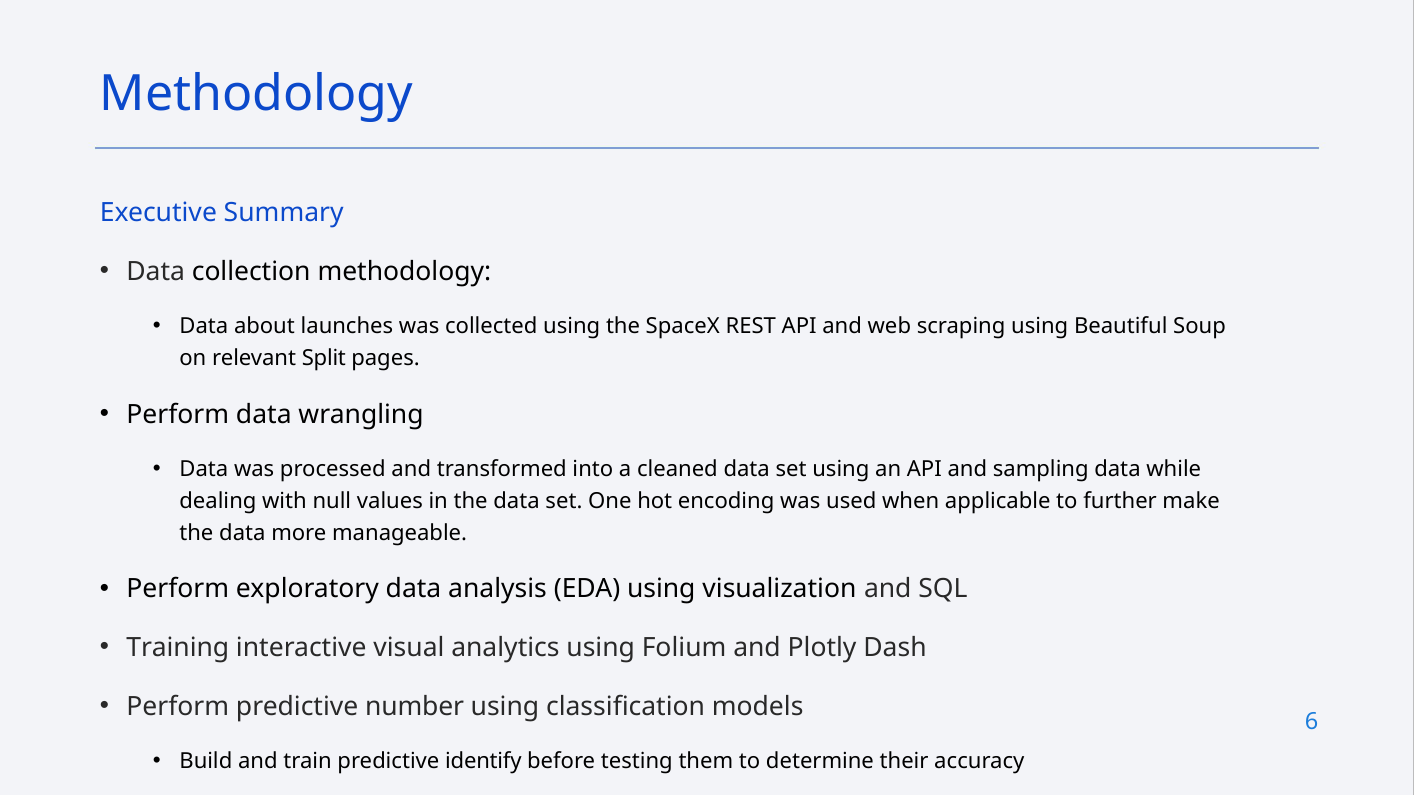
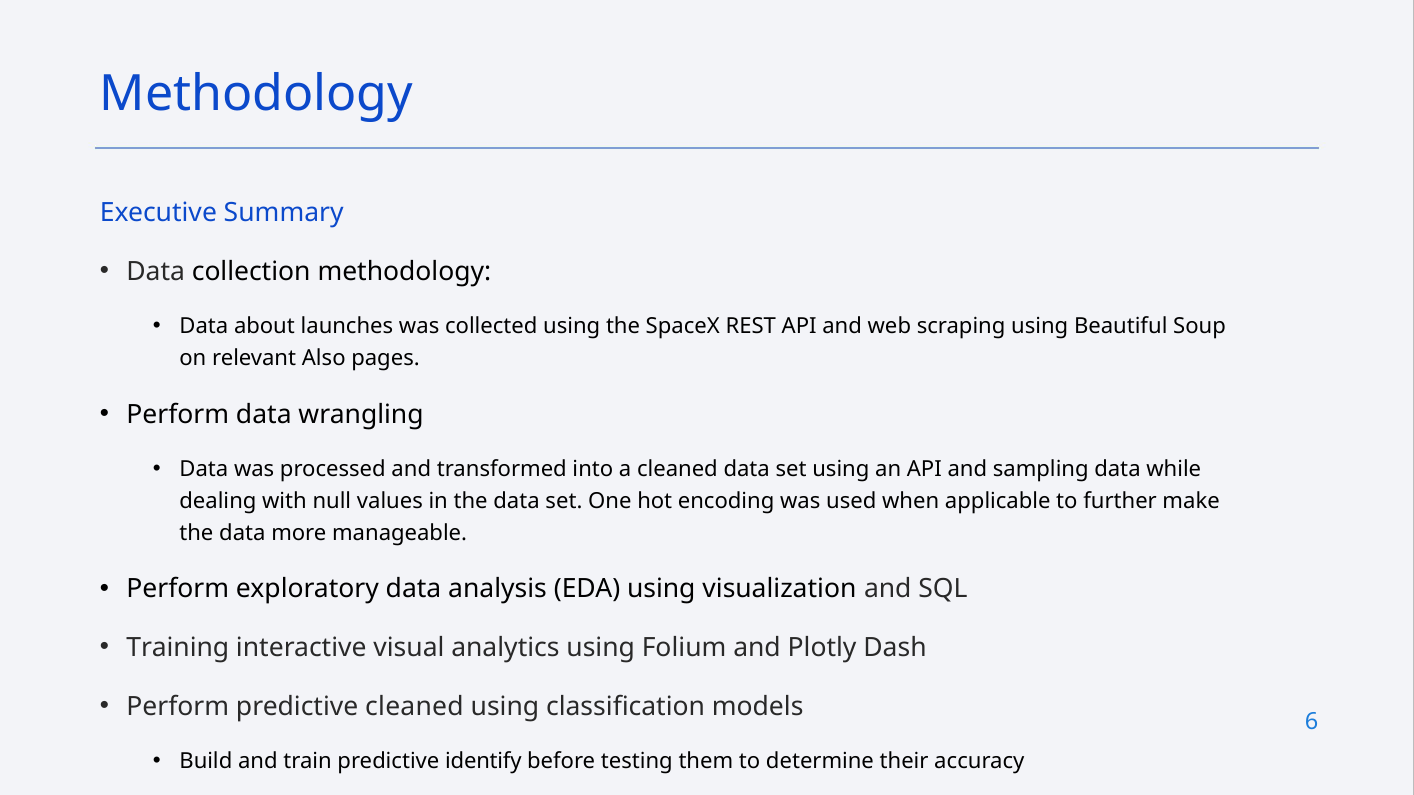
Split: Split -> Also (324, 358)
predictive number: number -> cleaned (414, 707)
